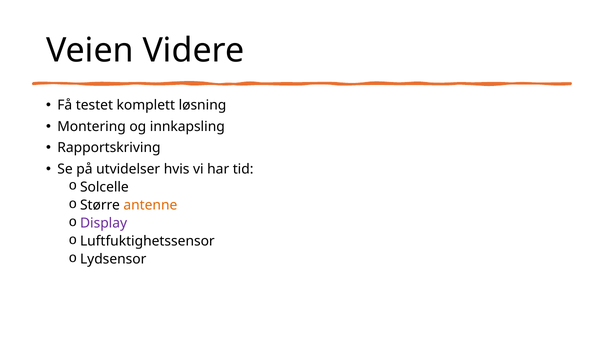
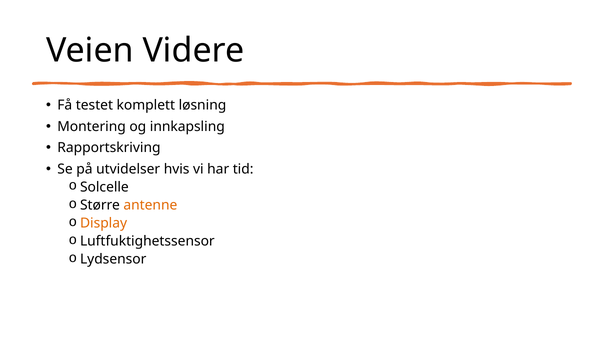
Display colour: purple -> orange (104, 223)
